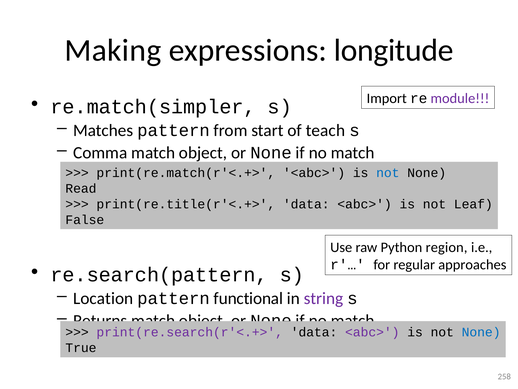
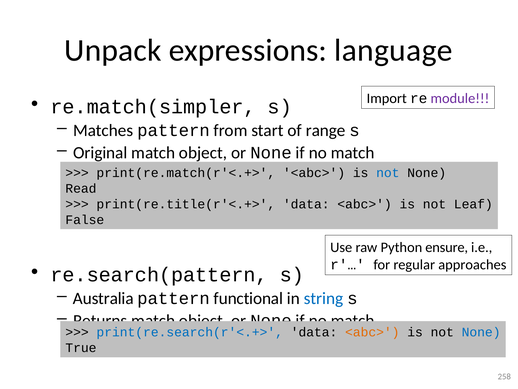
Making: Making -> Unpack (113, 50)
longitude: longitude -> language (393, 50)
teach: teach -> range (326, 130)
Comma: Comma -> Original (100, 152)
region: region -> ensure (447, 247)
Location: Location -> Australia (103, 298)
string colour: purple -> blue (323, 298)
print(re.search(r'<.+> colour: purple -> blue (190, 332)
<abc> colour: purple -> orange (372, 332)
